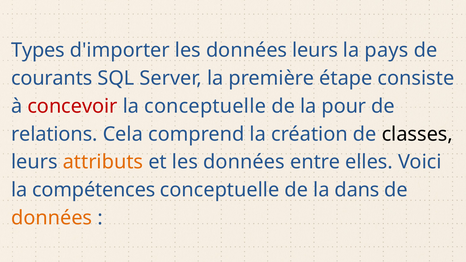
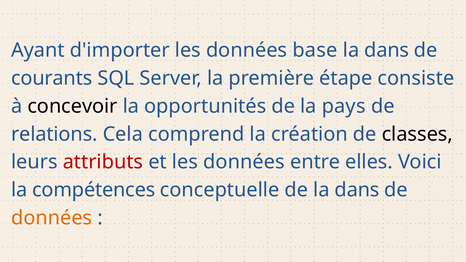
Types: Types -> Ayant (38, 50)
données leurs: leurs -> base (315, 50)
pays: pays -> dans (387, 50)
concevoir colour: red -> black (72, 106)
la conceptuelle: conceptuelle -> opportunités (205, 106)
pour: pour -> pays (344, 106)
attributs colour: orange -> red (103, 162)
